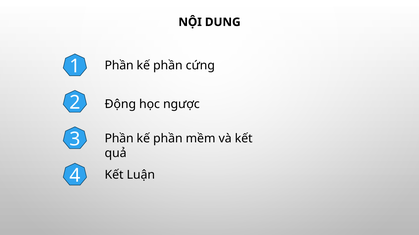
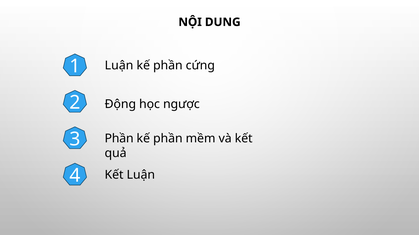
Phần: Phần -> Luận (119, 66)
